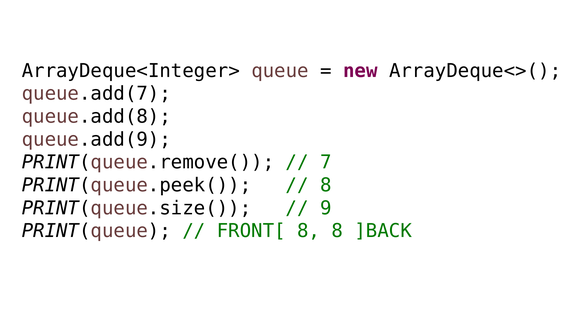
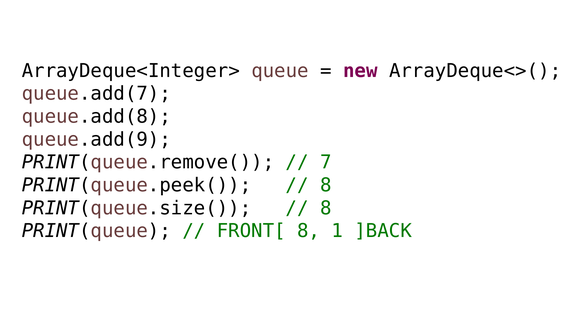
9: 9 -> 8 (326, 208)
8 8: 8 -> 1 (337, 231)
